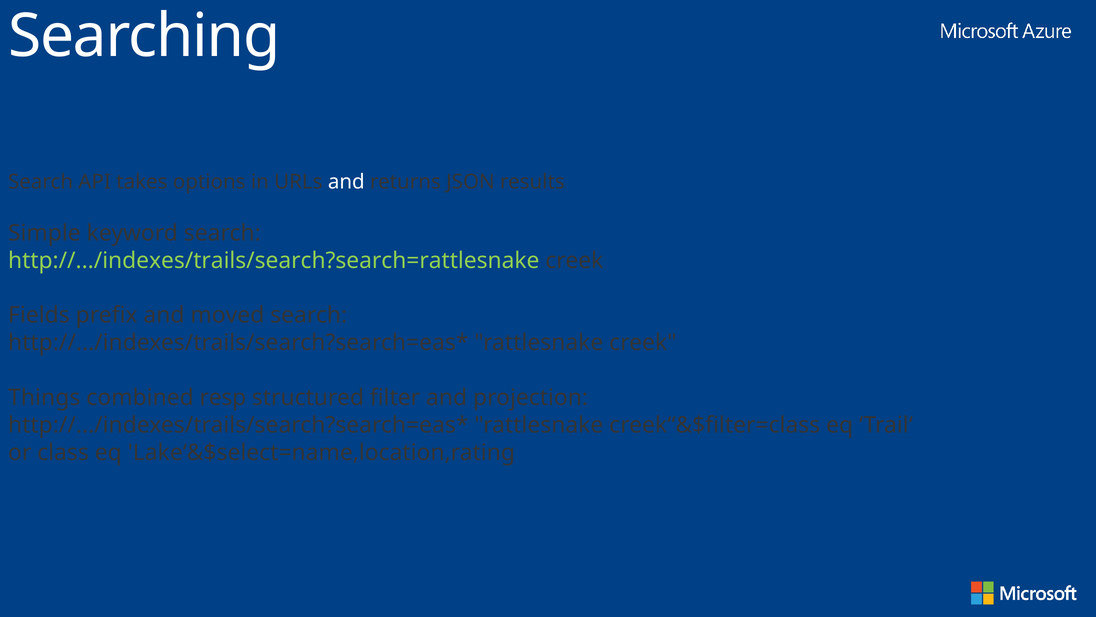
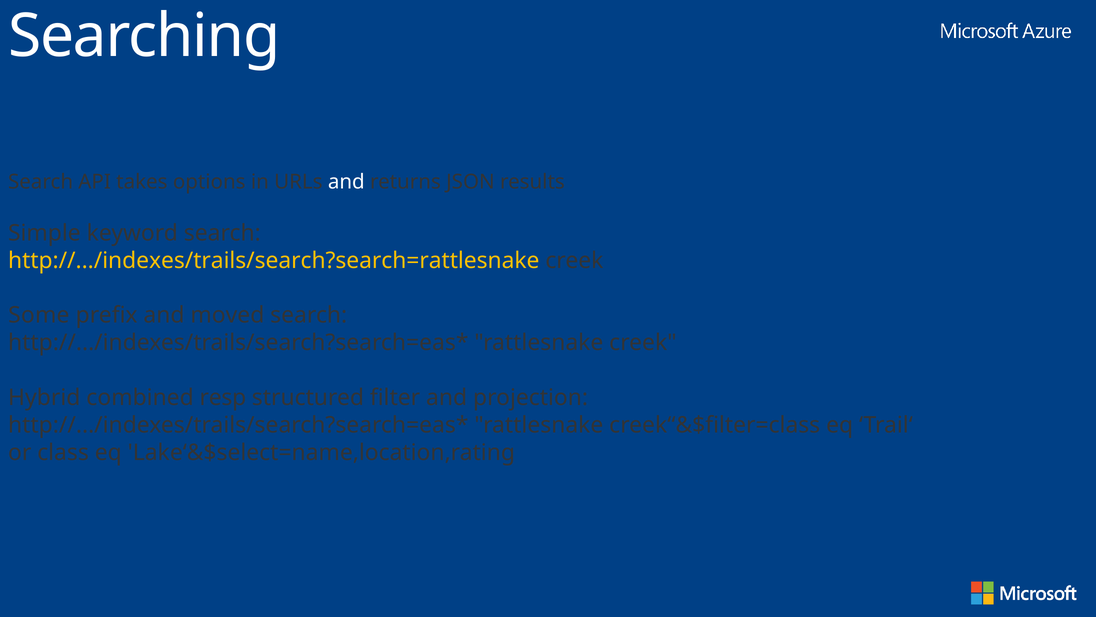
http://.../indexes/trails/search?search=rattlesnake colour: light green -> yellow (274, 260)
Fields: Fields -> Some (39, 315)
Things: Things -> Hybrid (44, 397)
